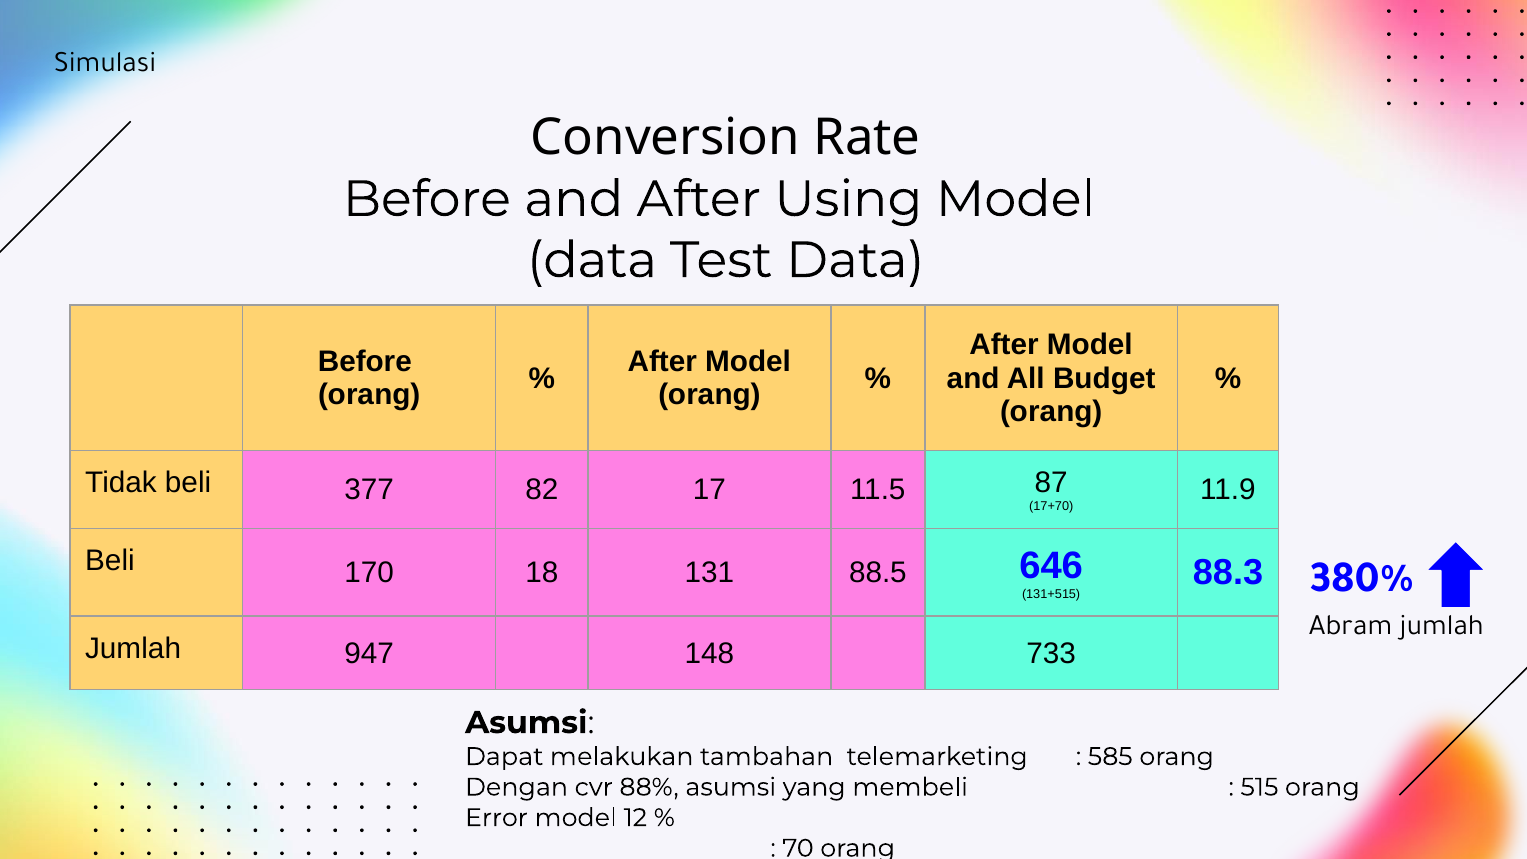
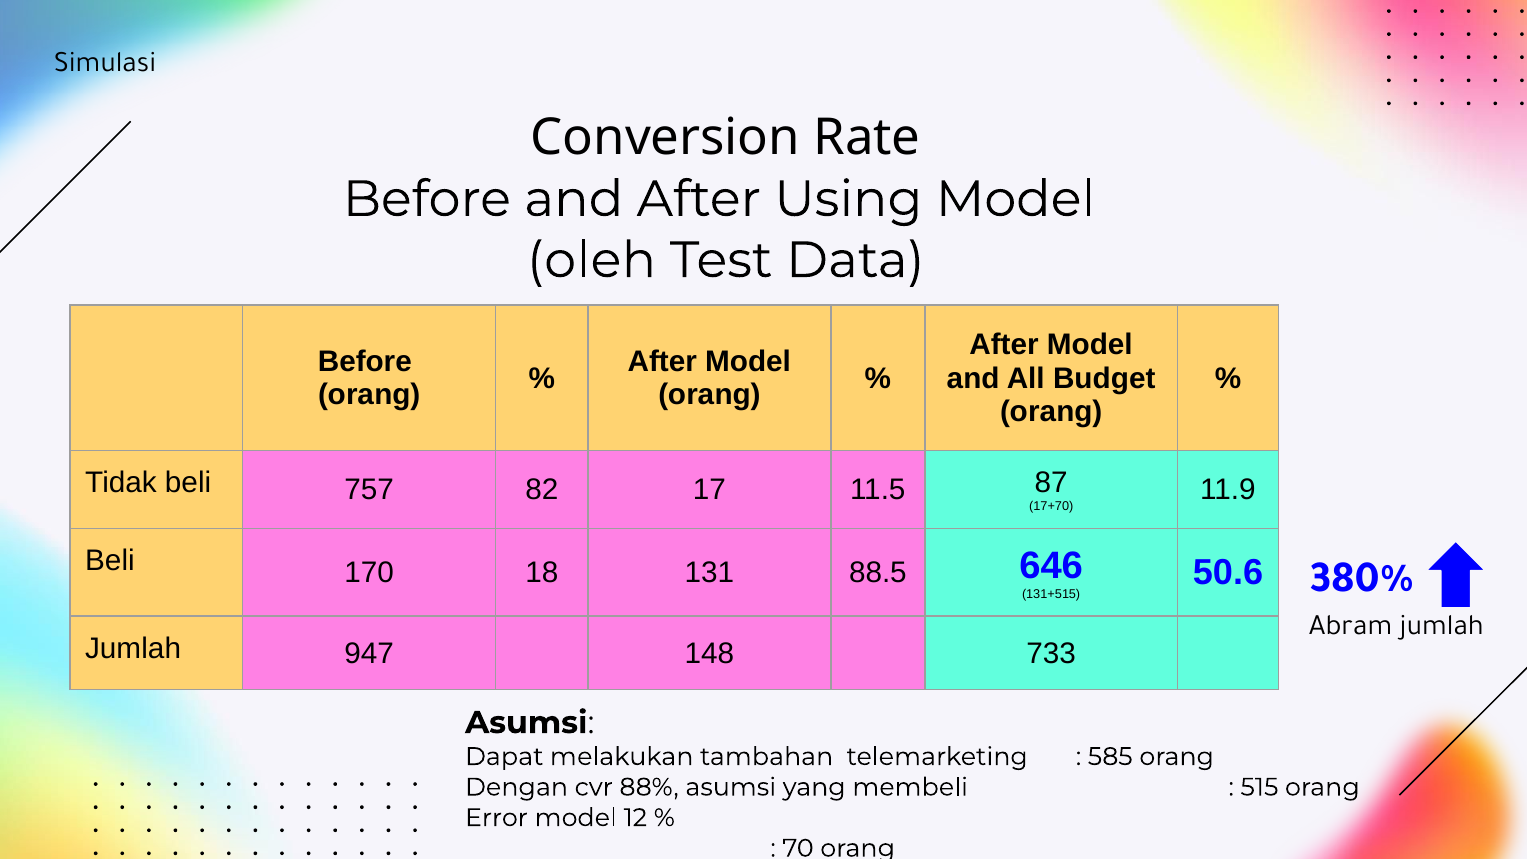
data: data -> oleh (592, 260)
377: 377 -> 757 (369, 490)
88.3: 88.3 -> 50.6 (1228, 573)
